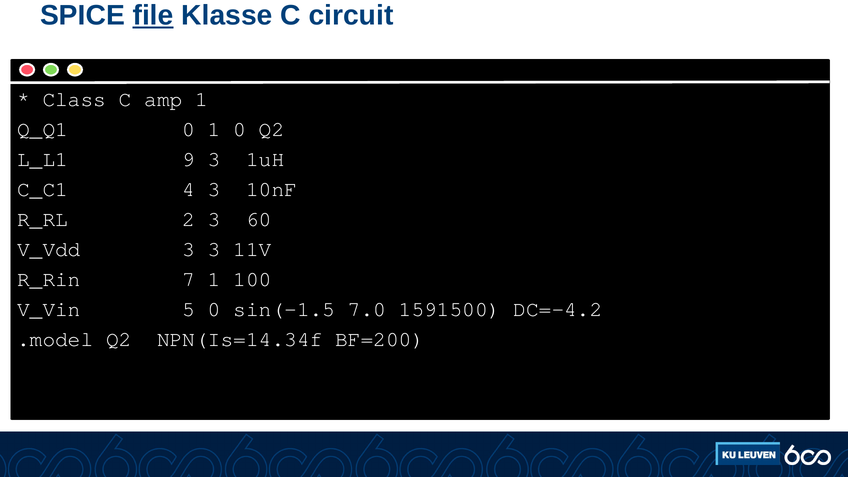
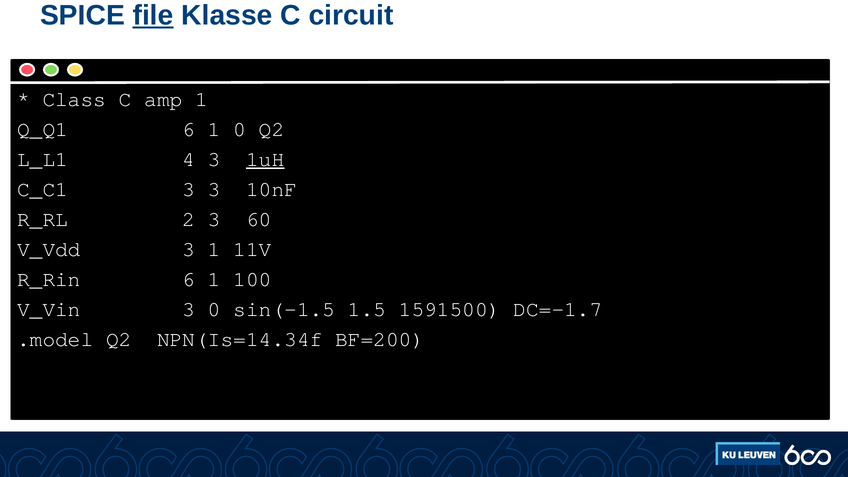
Q_Q1 0: 0 -> 6 (189, 129)
9: 9 -> 4 (189, 159)
1uH underline: none -> present (265, 159)
C_C1 4: 4 -> 3 (189, 189)
3 3: 3 -> 1 (214, 249)
R_Rin 7: 7 -> 6 (189, 279)
V_Vin 5: 5 -> 3 (189, 309)
7.0: 7.0 -> 1.5 (367, 309)
DC=-4.2: DC=-4.2 -> DC=-1.7 (558, 309)
